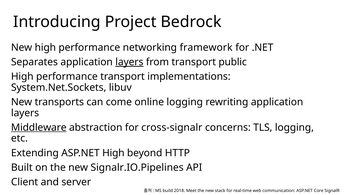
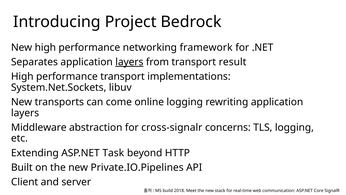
public: public -> result (233, 62)
Middleware underline: present -> none (39, 127)
ASP.NET High: High -> Task (113, 153)
Signalr.IO.Pipelines: Signalr.IO.Pipelines -> Private.IO.Pipelines (137, 167)
